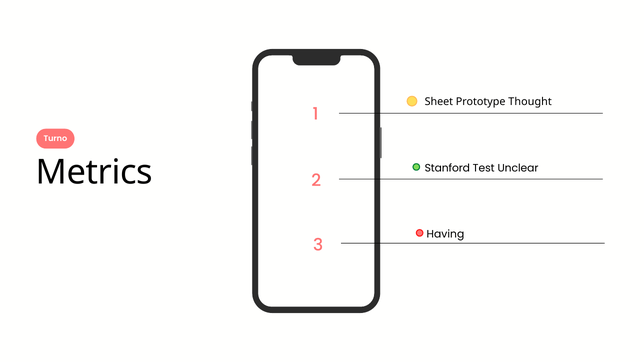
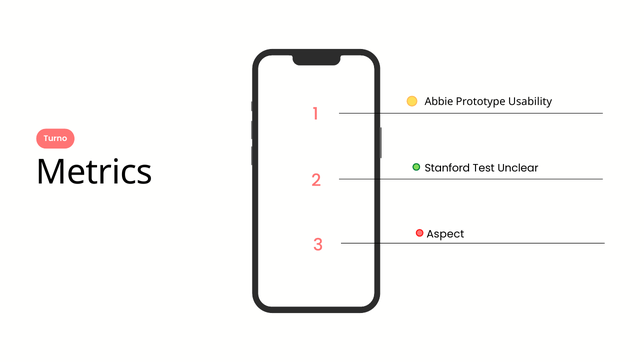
Sheet: Sheet -> Abbie (439, 102)
Thought: Thought -> Usability (530, 102)
Having: Having -> Aspect (445, 234)
